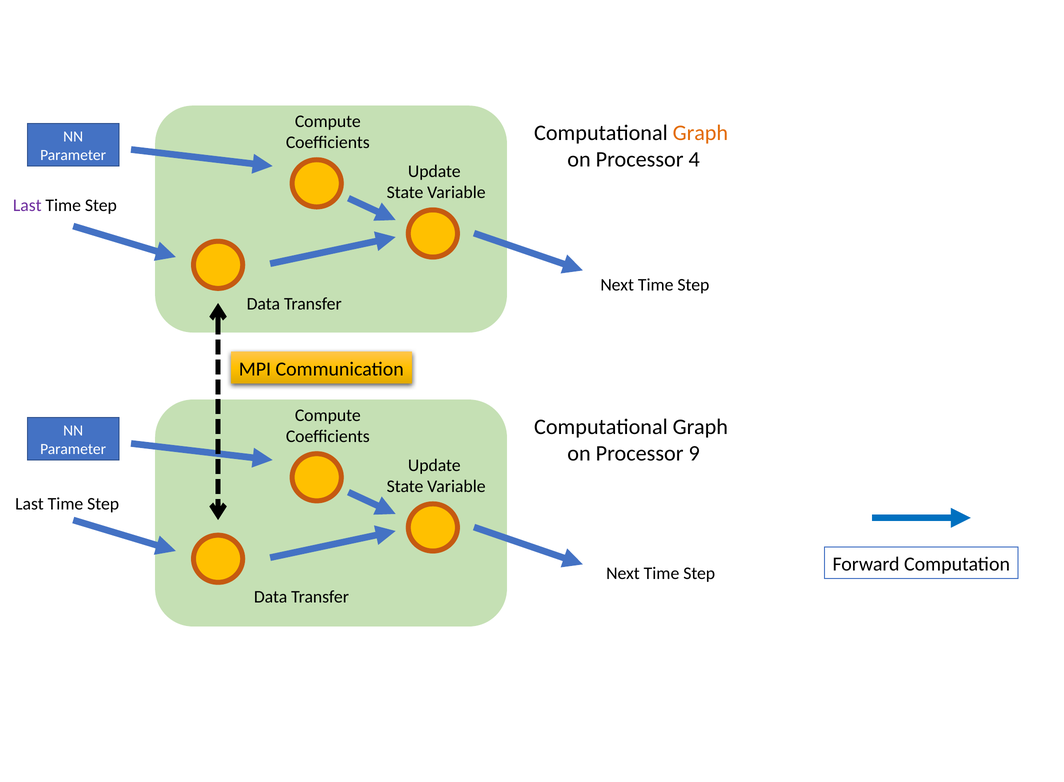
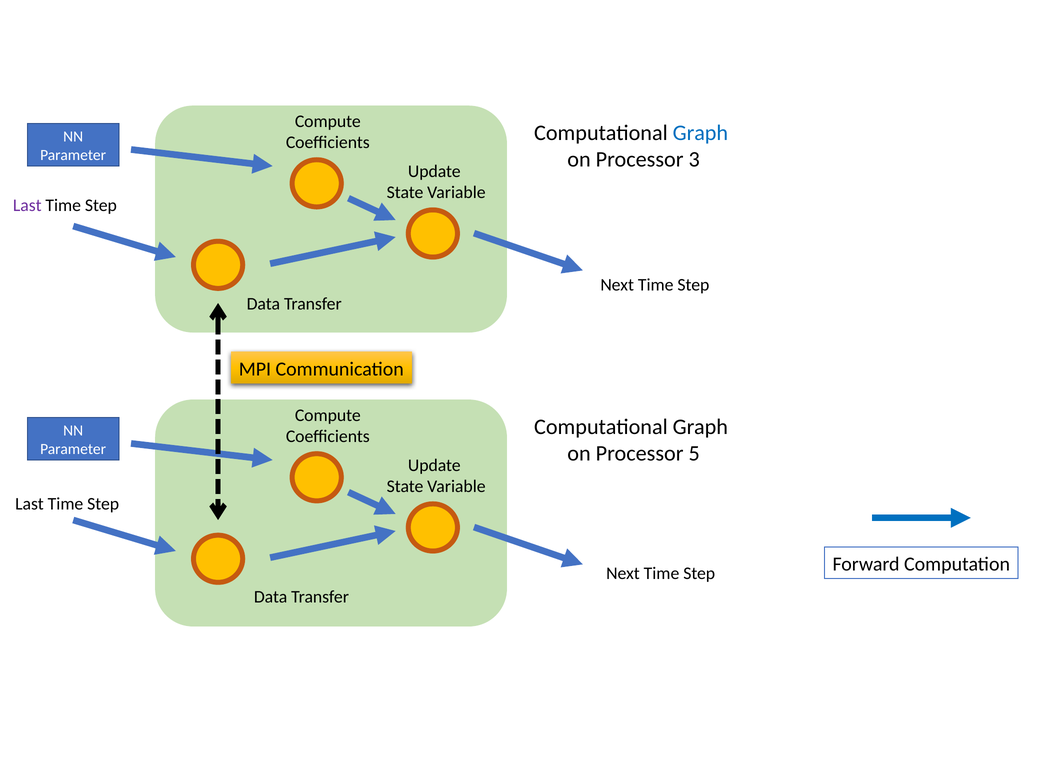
Graph colour: orange -> blue (700, 133)
4: 4 -> 3 (694, 160)
9: 9 -> 5 (694, 454)
